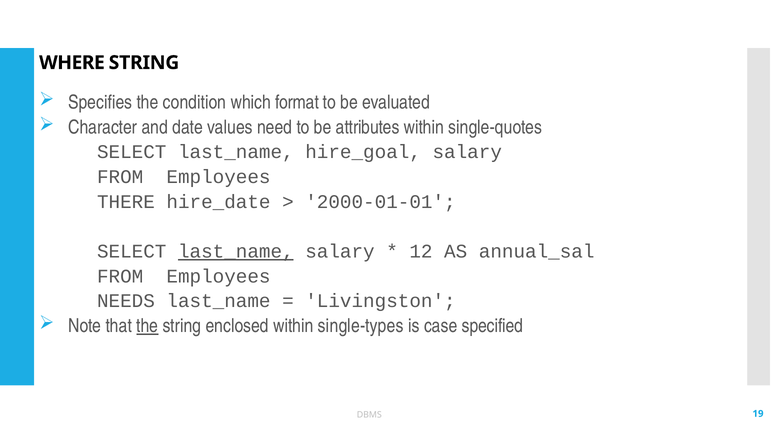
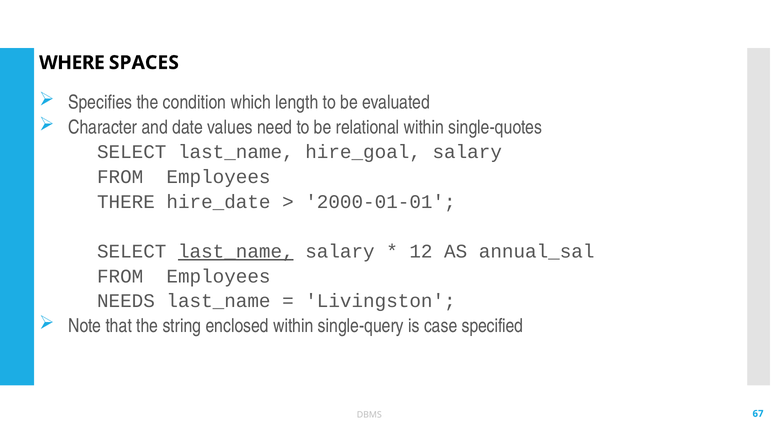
WHERE STRING: STRING -> SPACES (144, 63)
format: format -> length (297, 102)
attributes: attributes -> relational (368, 127)
the underline: present -> none (147, 326)
single-types: single-types -> single-query (361, 326)
19: 19 -> 67 (758, 413)
